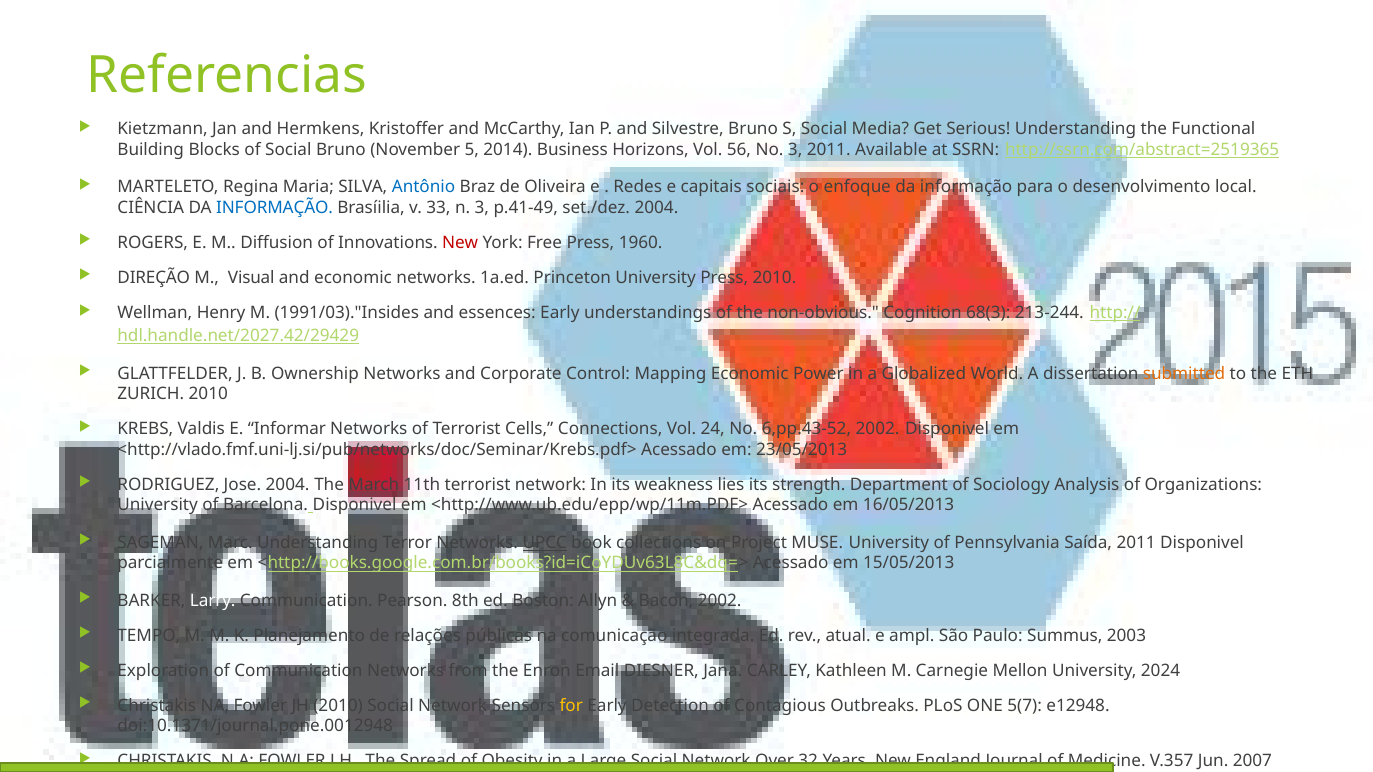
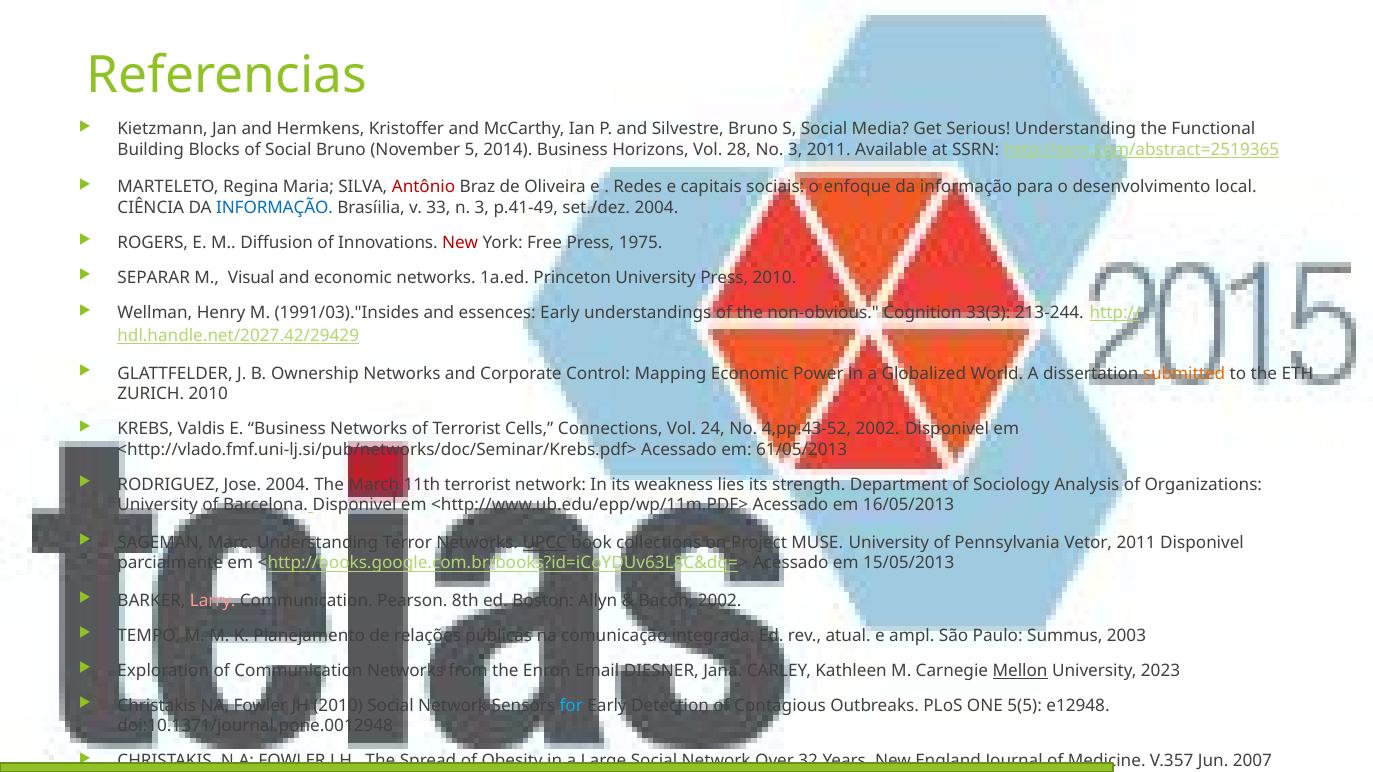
56: 56 -> 28 (739, 150)
Antônio colour: blue -> red (423, 187)
1960: 1960 -> 1975 (641, 243)
DIREÇÃO: DIREÇÃO -> SEPARAR (154, 278)
68(3: 68(3 -> 33(3 (988, 313)
E Informar: Informar -> Business (287, 429)
6,pp.43-52: 6,pp.43-52 -> 4,pp.43-52 (806, 429)
23/05/2013: 23/05/2013 -> 61/05/2013 (802, 450)
Saída: Saída -> Vetor (1088, 543)
Larry colour: white -> pink (213, 601)
Mellon underline: none -> present (1020, 671)
2024: 2024 -> 2023 (1161, 671)
for colour: yellow -> light blue (571, 706)
5(7: 5(7 -> 5(5 (1025, 706)
